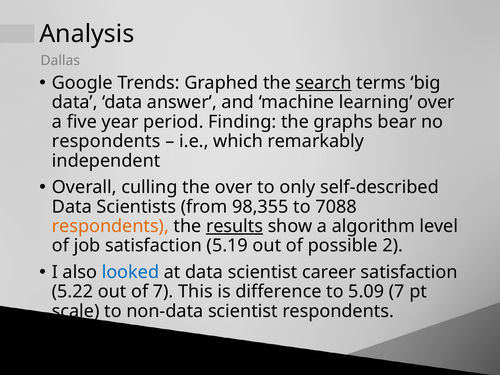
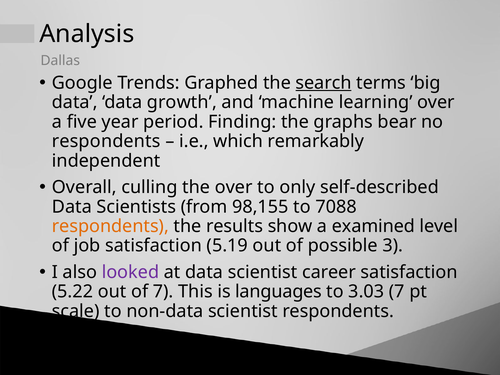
answer: answer -> growth (182, 102)
98,355: 98,355 -> 98,155 (260, 207)
results underline: present -> none (235, 226)
algorithm: algorithm -> examined (373, 226)
2: 2 -> 3 (393, 246)
looked colour: blue -> purple (130, 272)
difference: difference -> languages (279, 292)
5.09: 5.09 -> 3.03 (366, 292)
